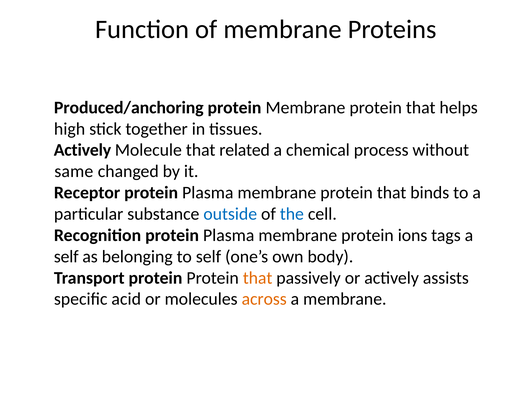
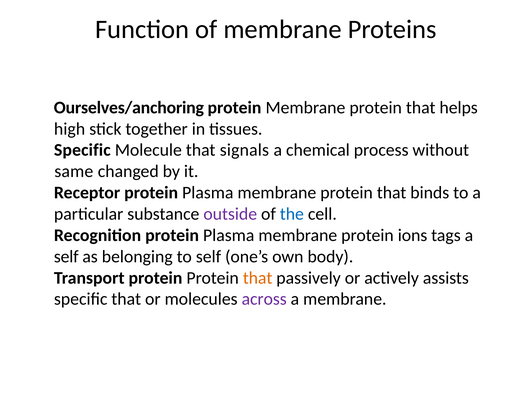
Produced/anchoring: Produced/anchoring -> Ourselves/anchoring (129, 108)
Actively: Actively -> Specific (82, 150)
related: related -> signals (244, 150)
outside colour: blue -> purple (230, 214)
specific acid: acid -> that (126, 299)
across colour: orange -> purple (264, 299)
